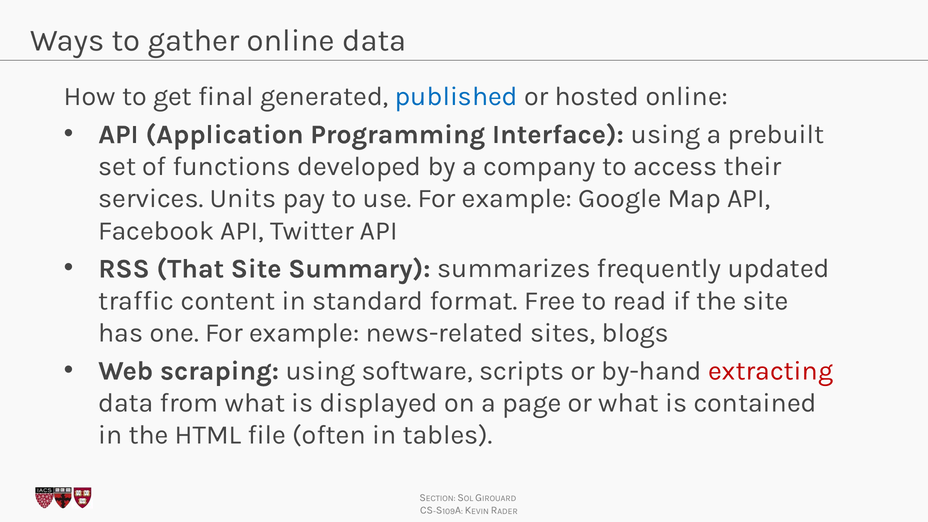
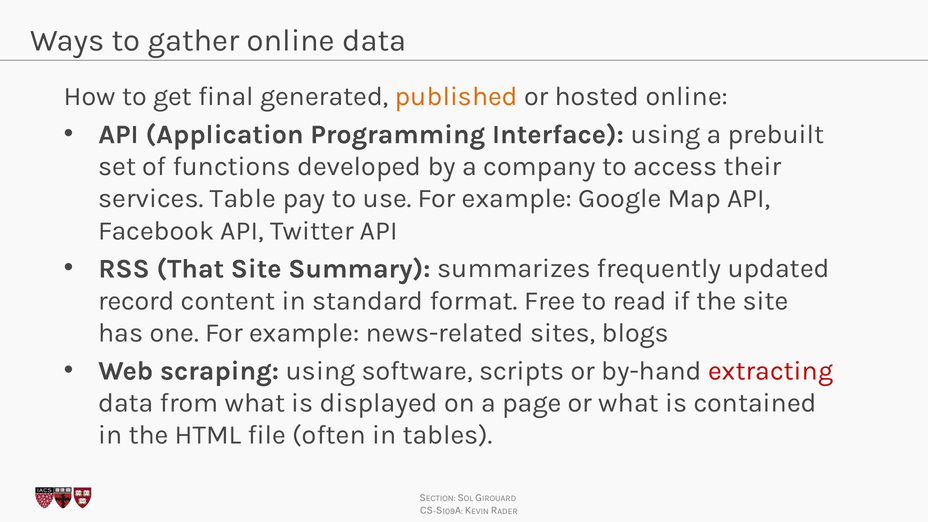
published colour: blue -> orange (456, 96)
Units: Units -> Table (243, 199)
traffic: traffic -> record (136, 301)
